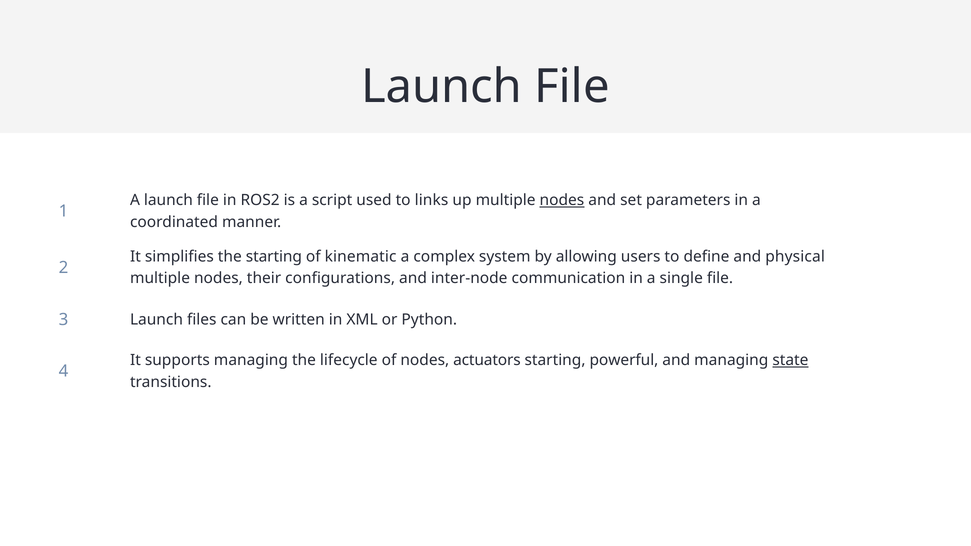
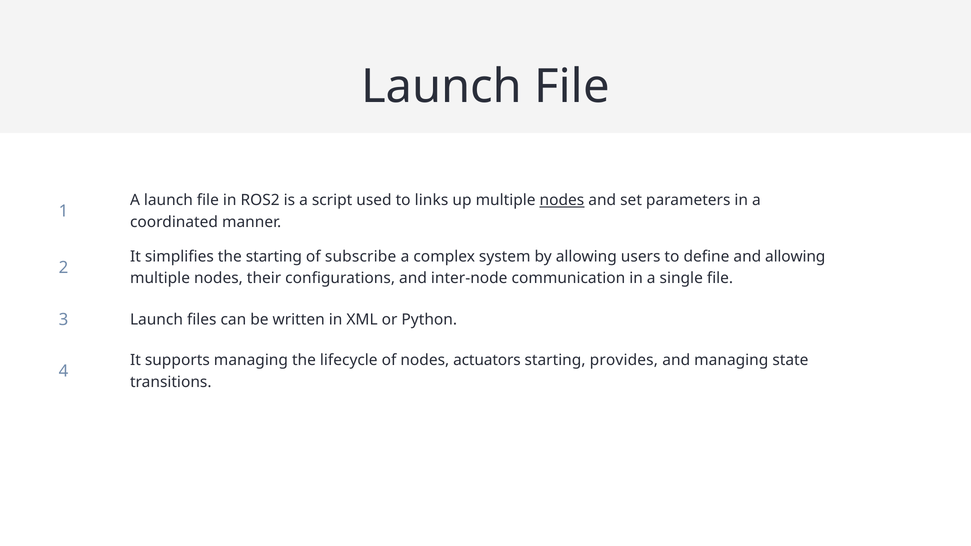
kinematic: kinematic -> subscribe (361, 257)
and physical: physical -> allowing (795, 257)
powerful: powerful -> provides (624, 360)
state underline: present -> none (790, 360)
